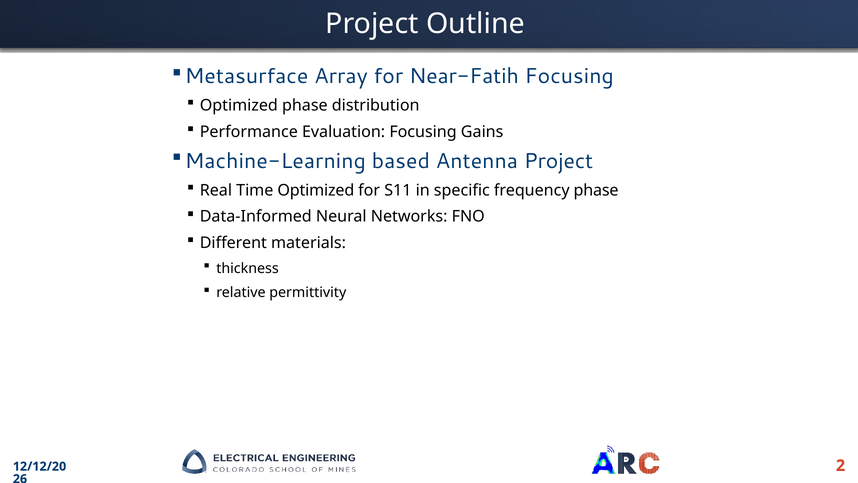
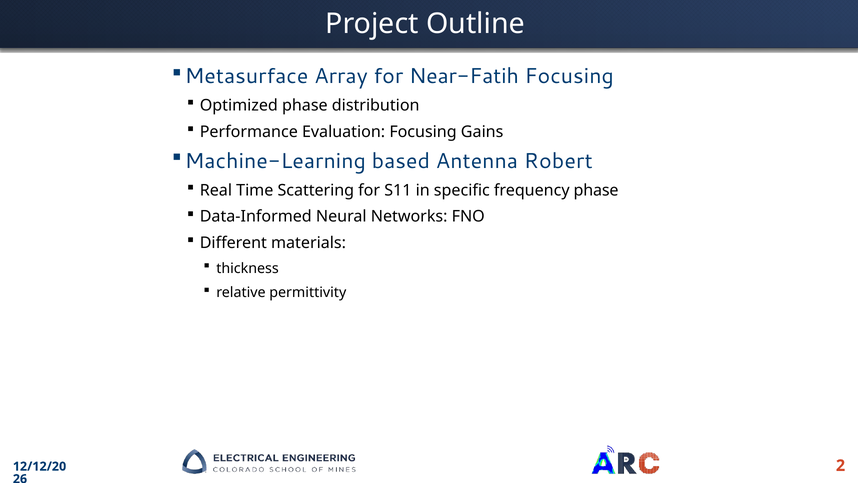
Antenna Project: Project -> Robert (558, 161)
Time Optimized: Optimized -> Scattering (316, 190)
